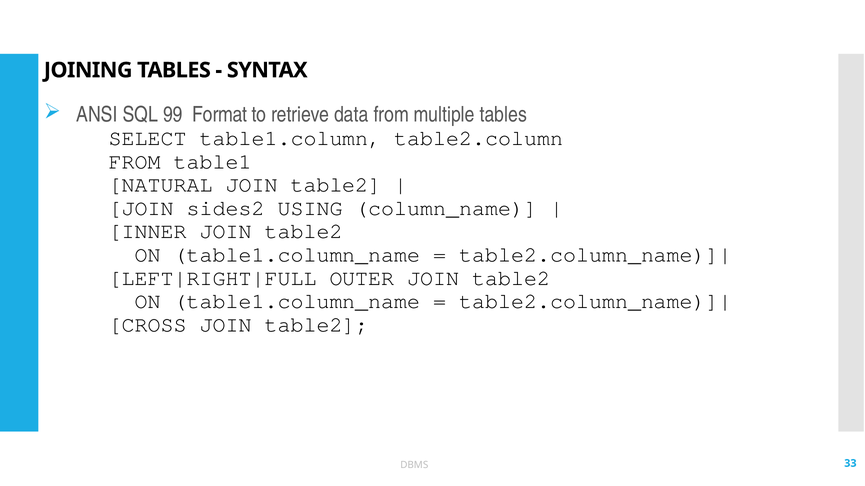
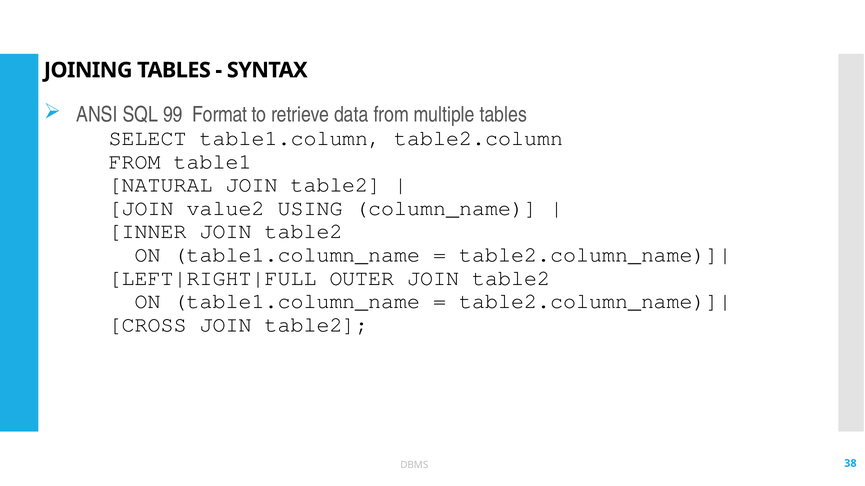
sides2: sides2 -> value2 (226, 208)
33: 33 -> 38 (850, 464)
